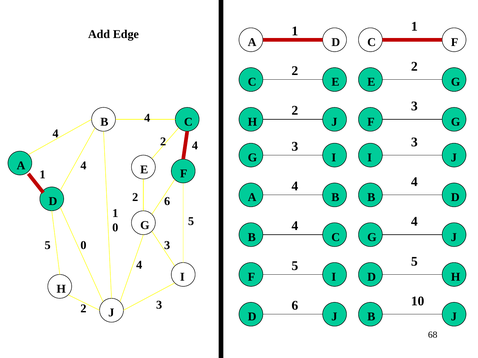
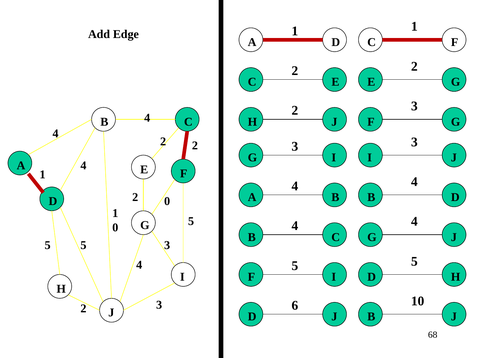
2 4: 4 -> 2 (195, 146)
2 6: 6 -> 0 (167, 202)
5 0: 0 -> 5 (83, 245)
